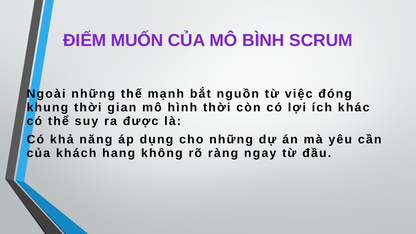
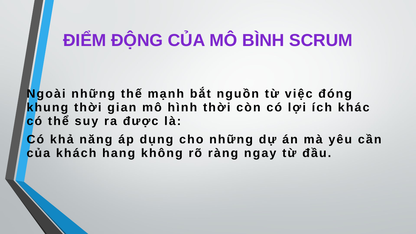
MUỐN: MUỐN -> ĐỘNG (137, 41)
